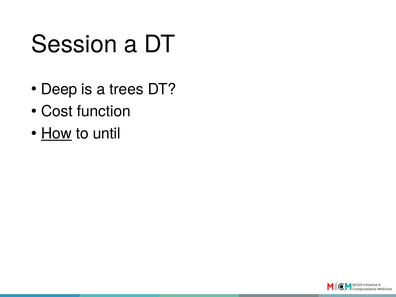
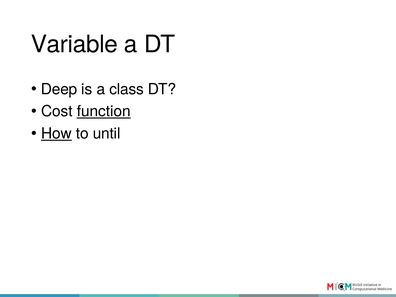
Session: Session -> Variable (74, 44)
trees: trees -> class (127, 89)
function underline: none -> present (104, 111)
